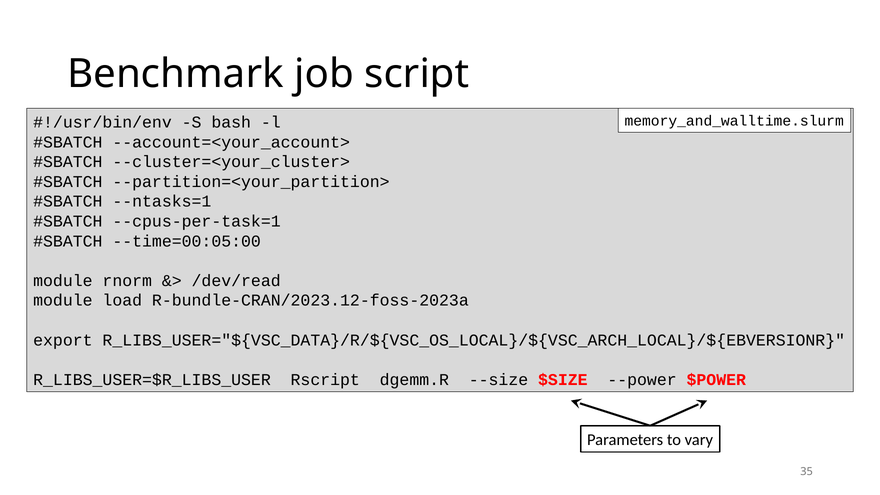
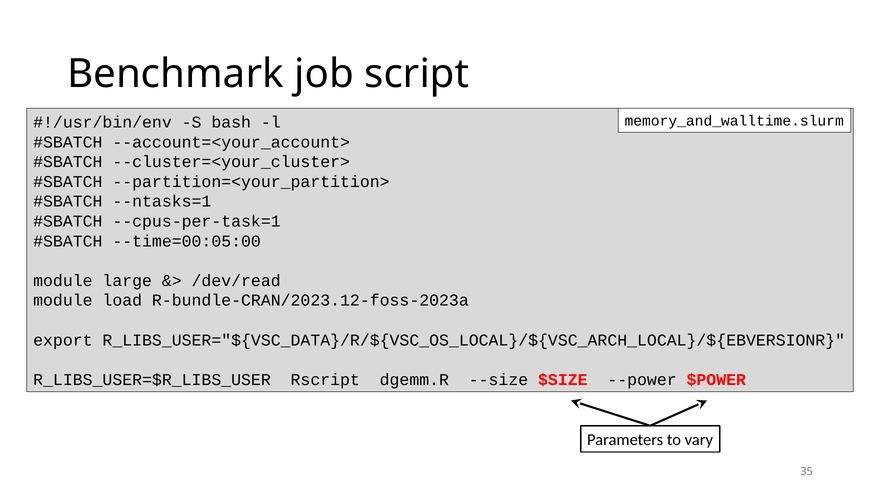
rnorm: rnorm -> large (127, 281)
